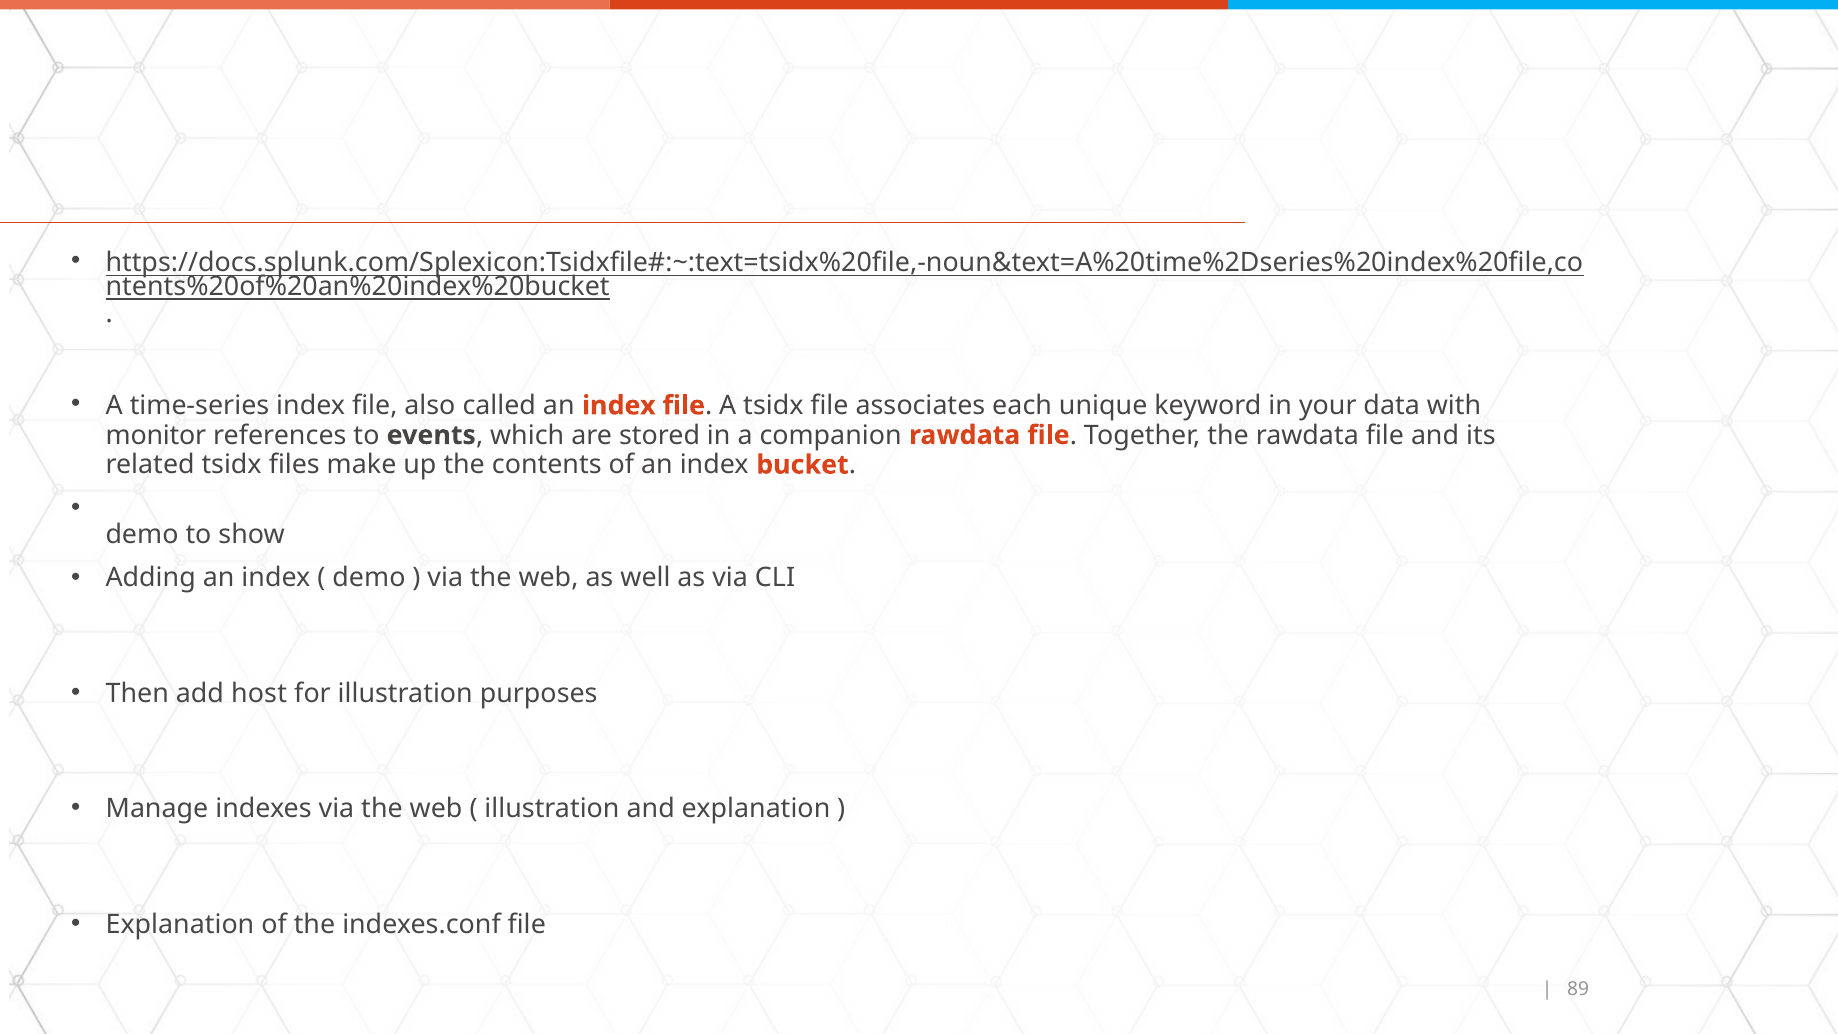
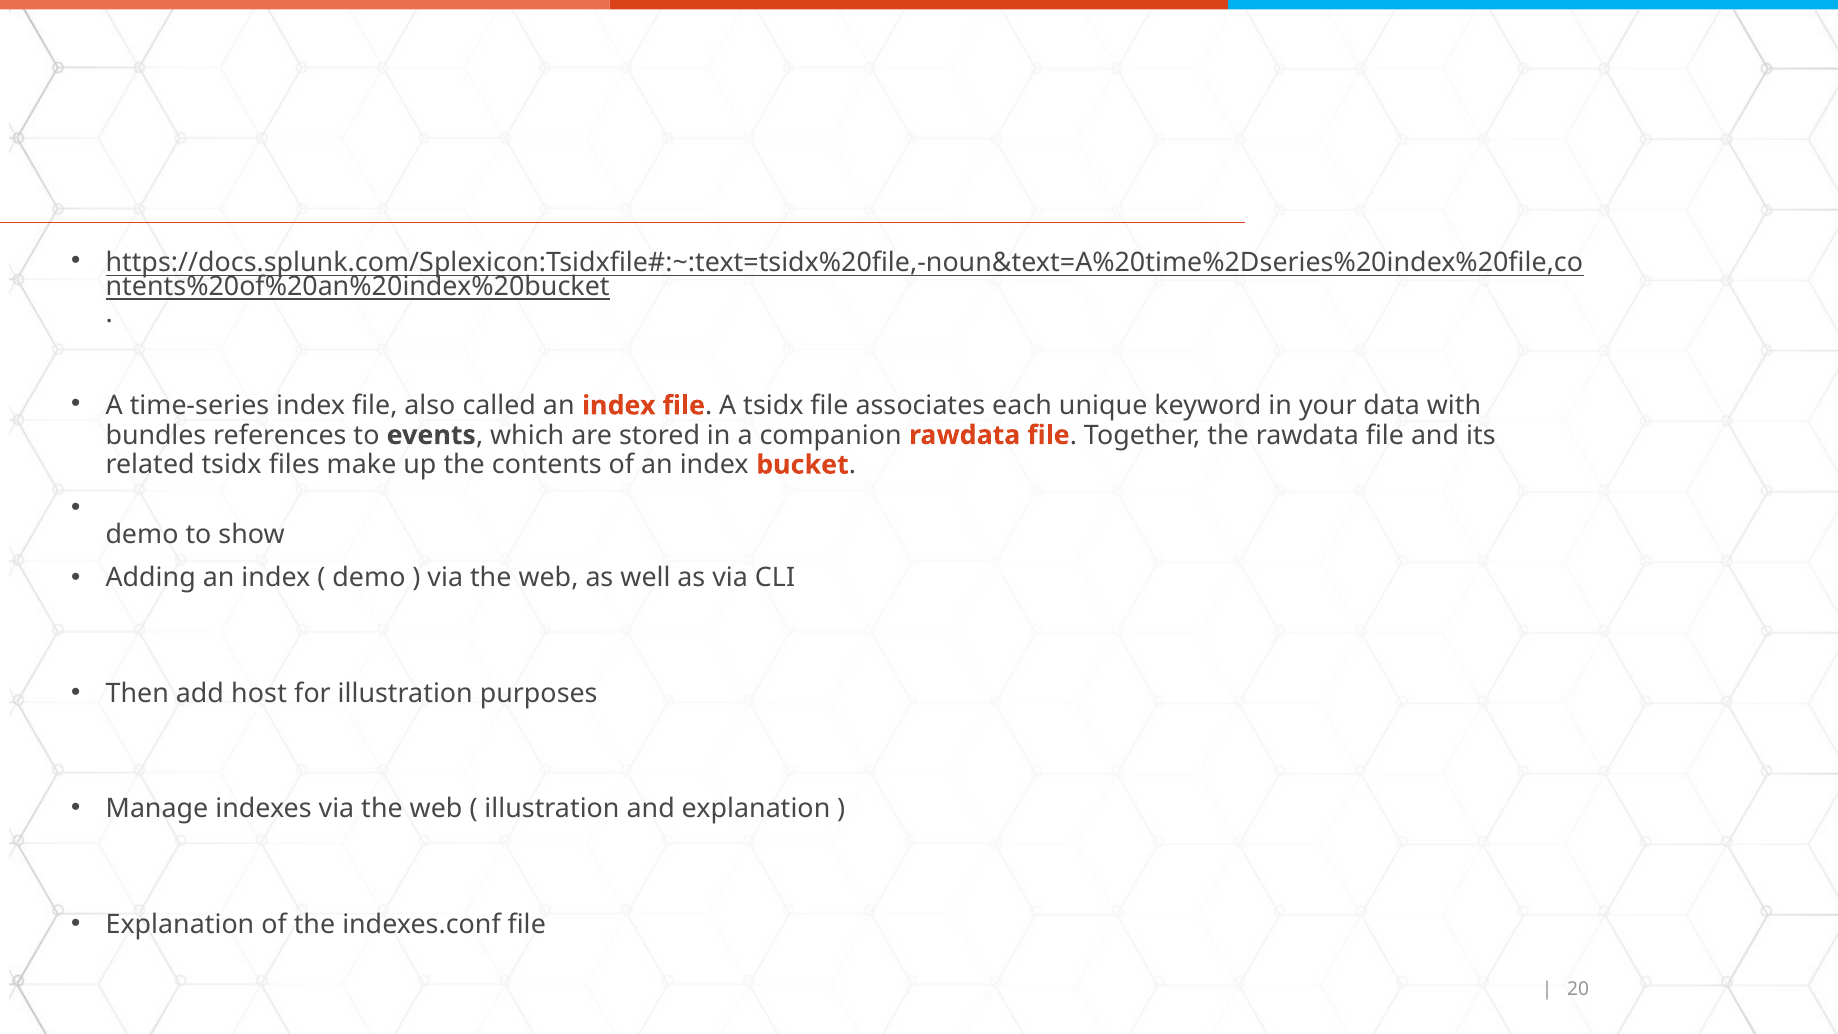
monitor: monitor -> bundles (156, 435)
89: 89 -> 20 (1578, 989)
